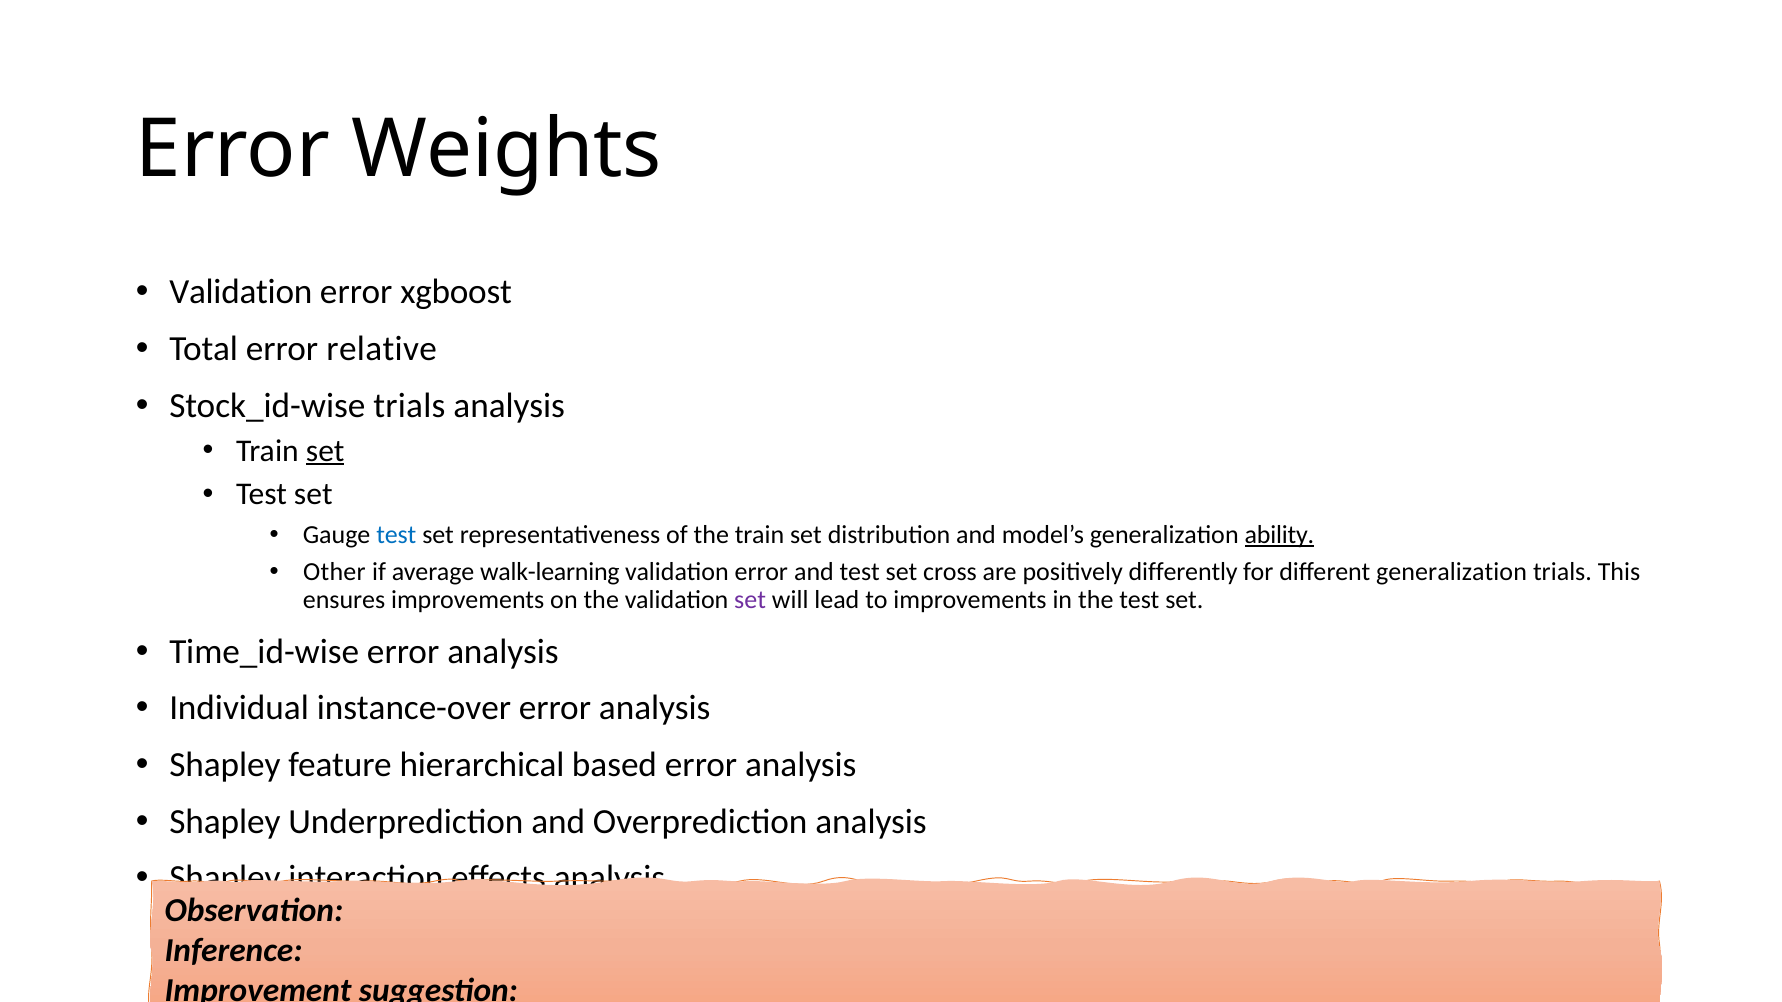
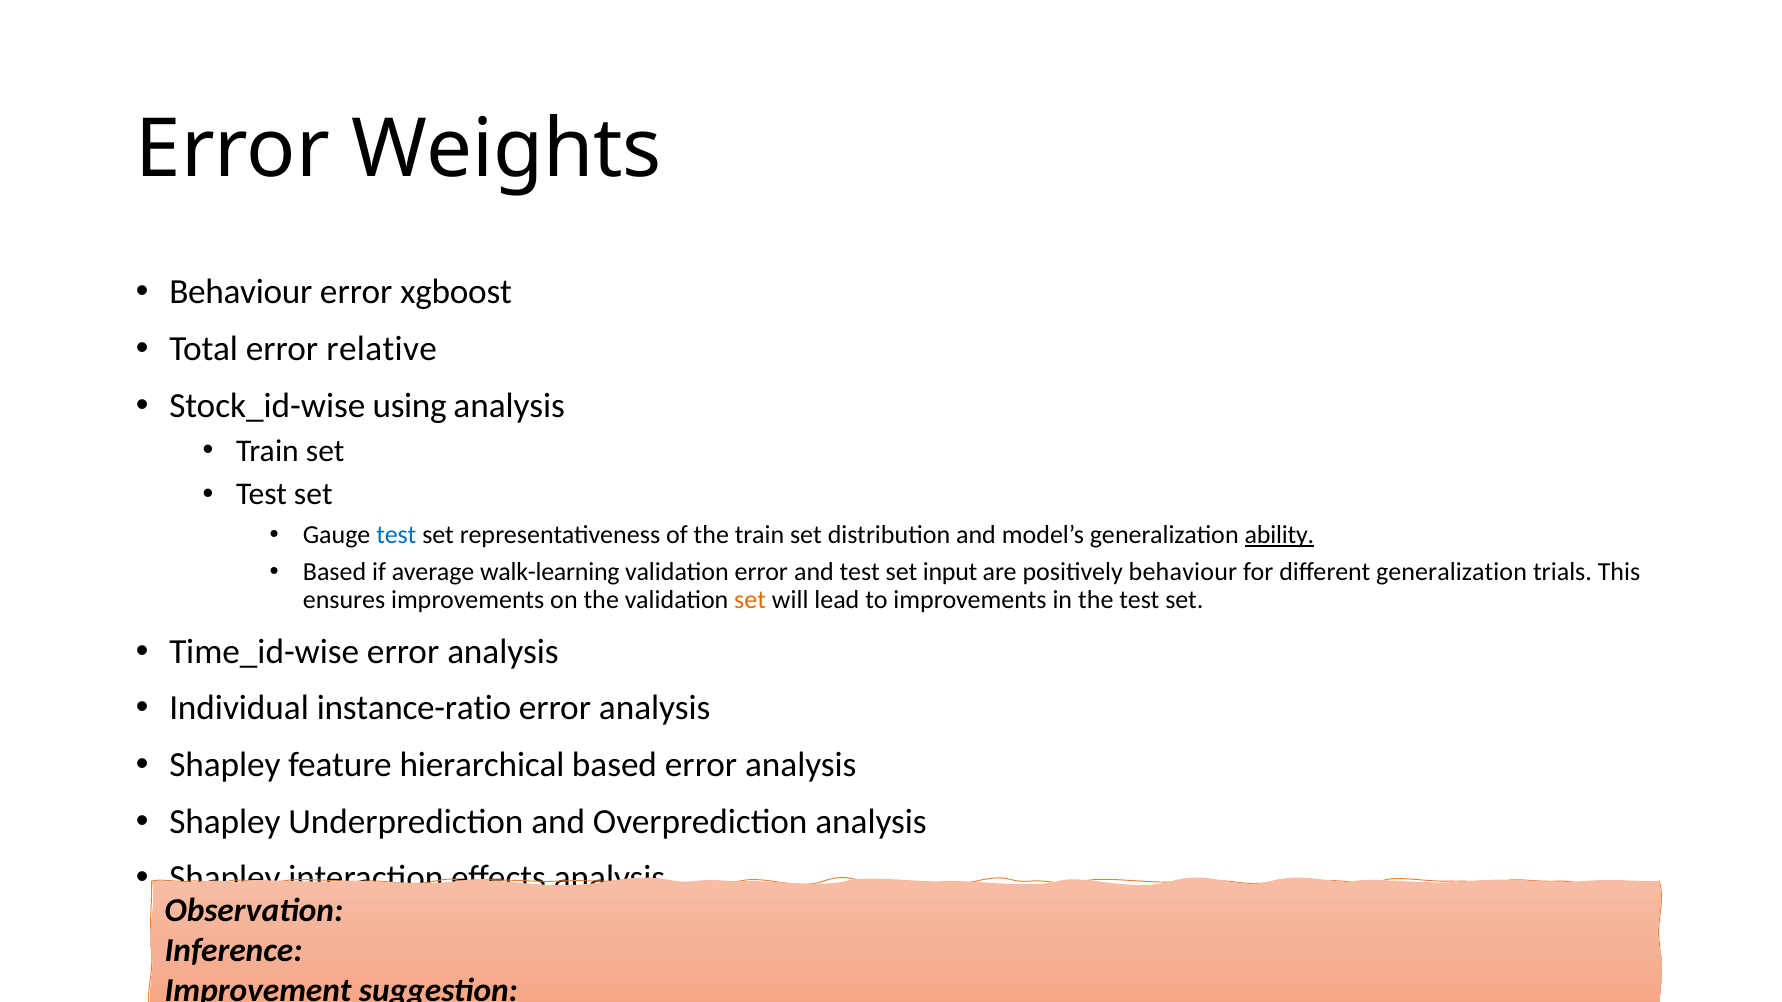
Validation: Validation -> Behaviour (241, 292)
Stock_id-wise trials: trials -> using (410, 406)
set underline: present -> none (325, 451)
Other: Other -> Based (335, 572)
cross: cross -> input (950, 572)
positively differently: differently -> behaviour (1183, 572)
set colour: purple -> orange (750, 600)
instance-over: instance-over -> instance-ratio (414, 709)
